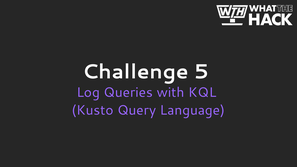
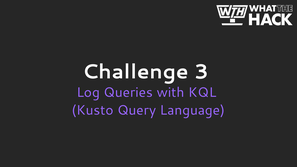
5: 5 -> 3 (201, 72)
